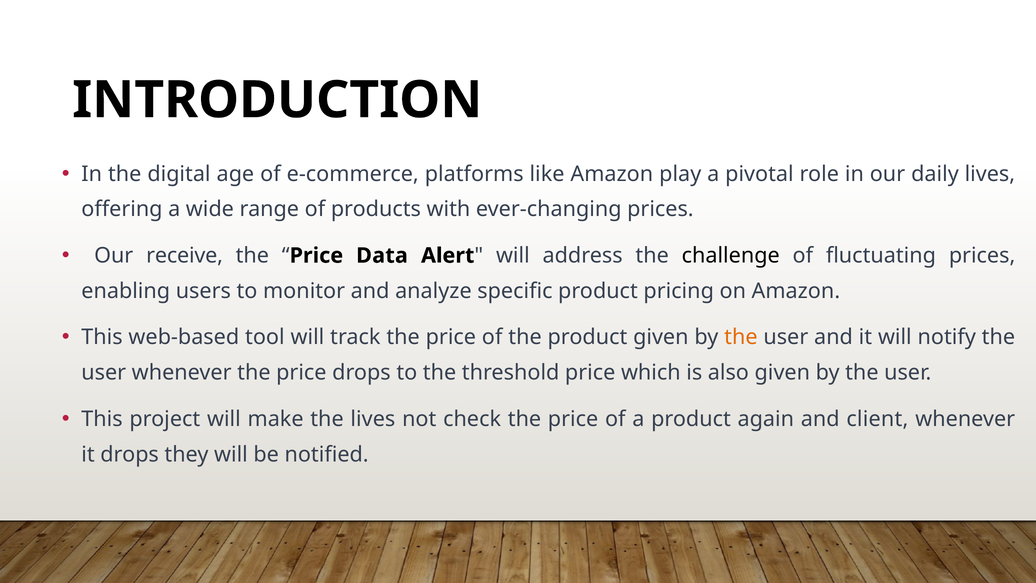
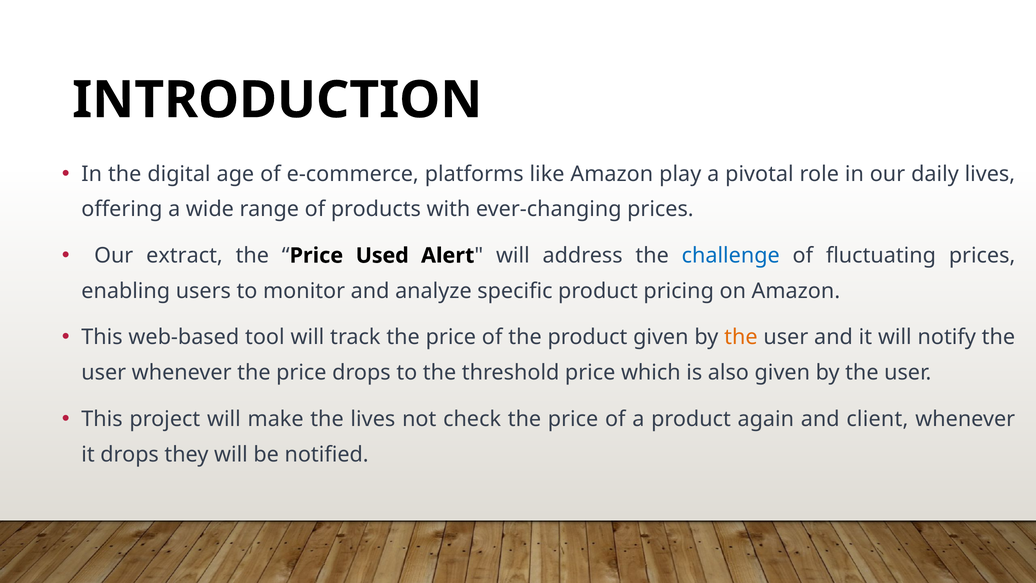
receive: receive -> extract (184, 255)
Data: Data -> Used (382, 255)
challenge colour: black -> blue (731, 255)
